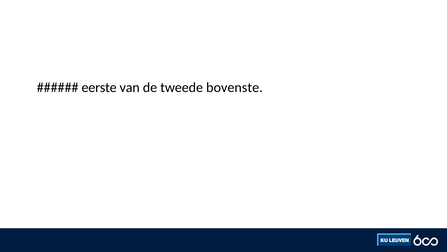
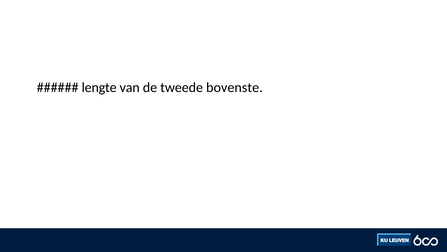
eerste: eerste -> lengte (99, 87)
